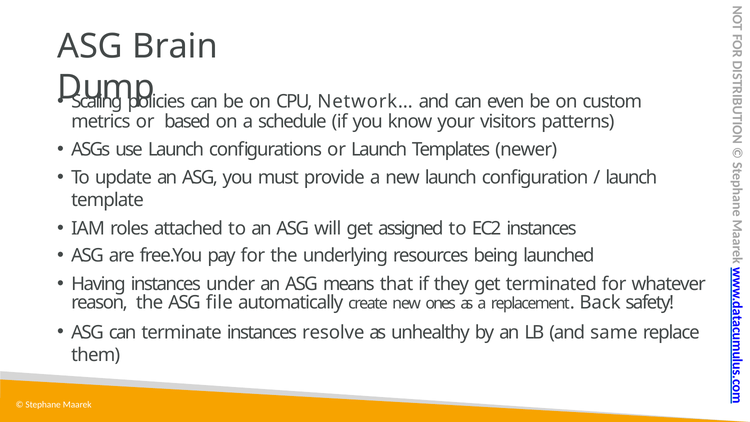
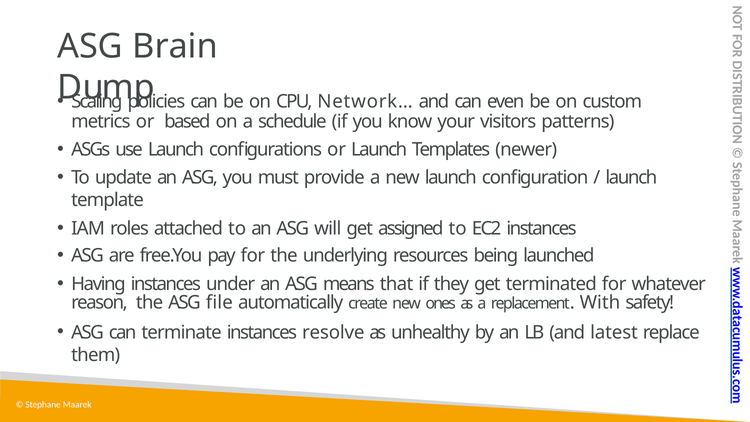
Back: Back -> With (600, 303)
same: same -> latest (614, 332)
